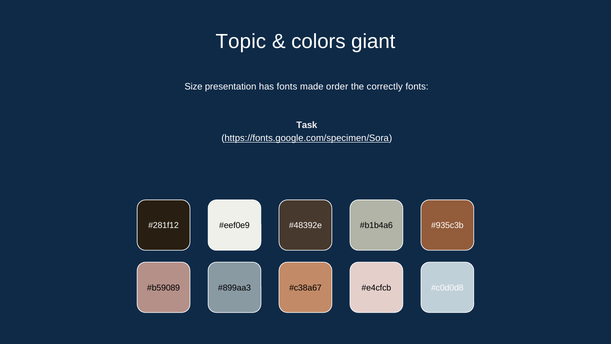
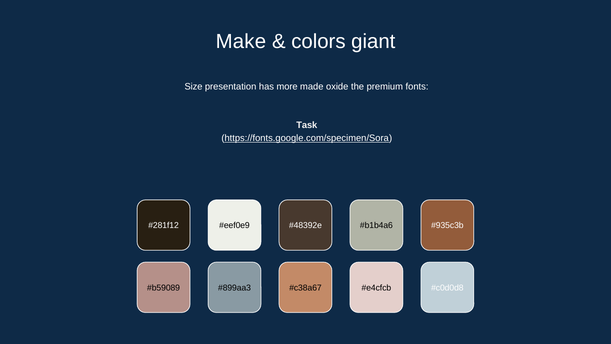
Topic: Topic -> Make (241, 41)
has fonts: fonts -> more (287, 87)
order: order -> oxide (337, 87)
correctly: correctly -> premium (385, 87)
